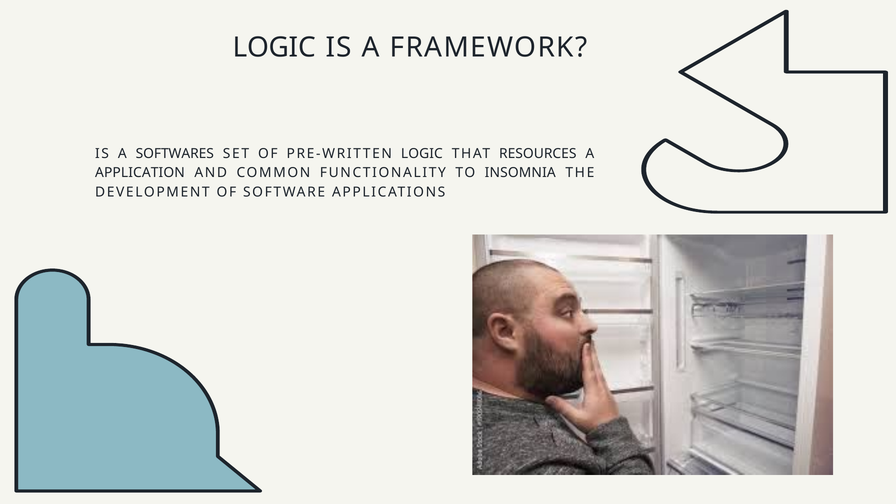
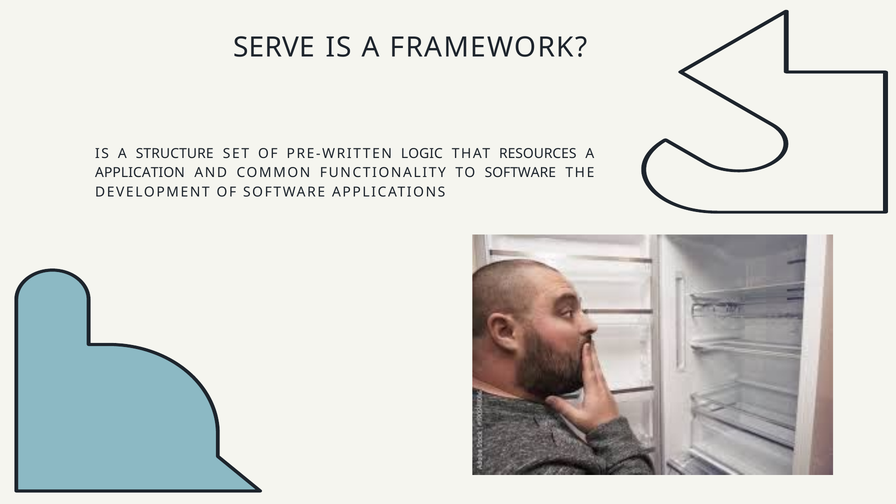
LOGIC: LOGIC -> SERVE (274, 48)
SOFTWARES: SOFTWARES -> STRUCTURE (175, 153)
TO INSOMNIA: INSOMNIA -> SOFTWARE (520, 173)
